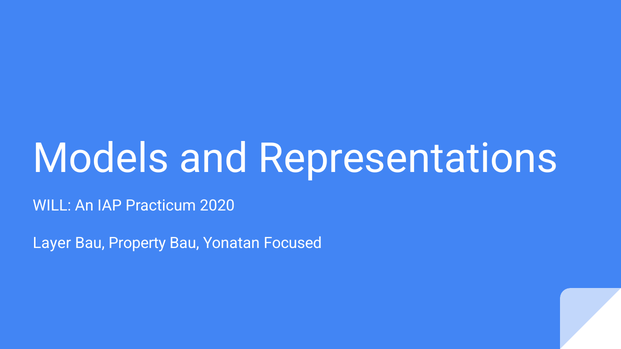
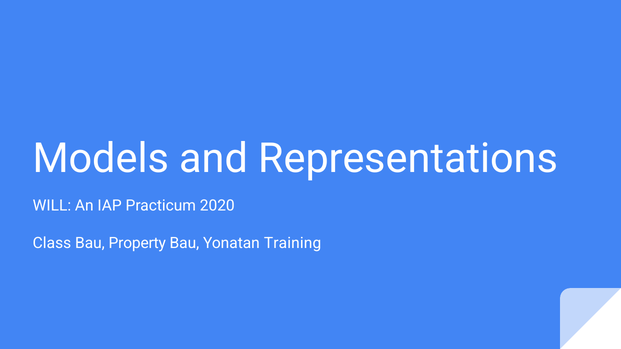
Layer: Layer -> Class (52, 243)
Focused: Focused -> Training (293, 243)
